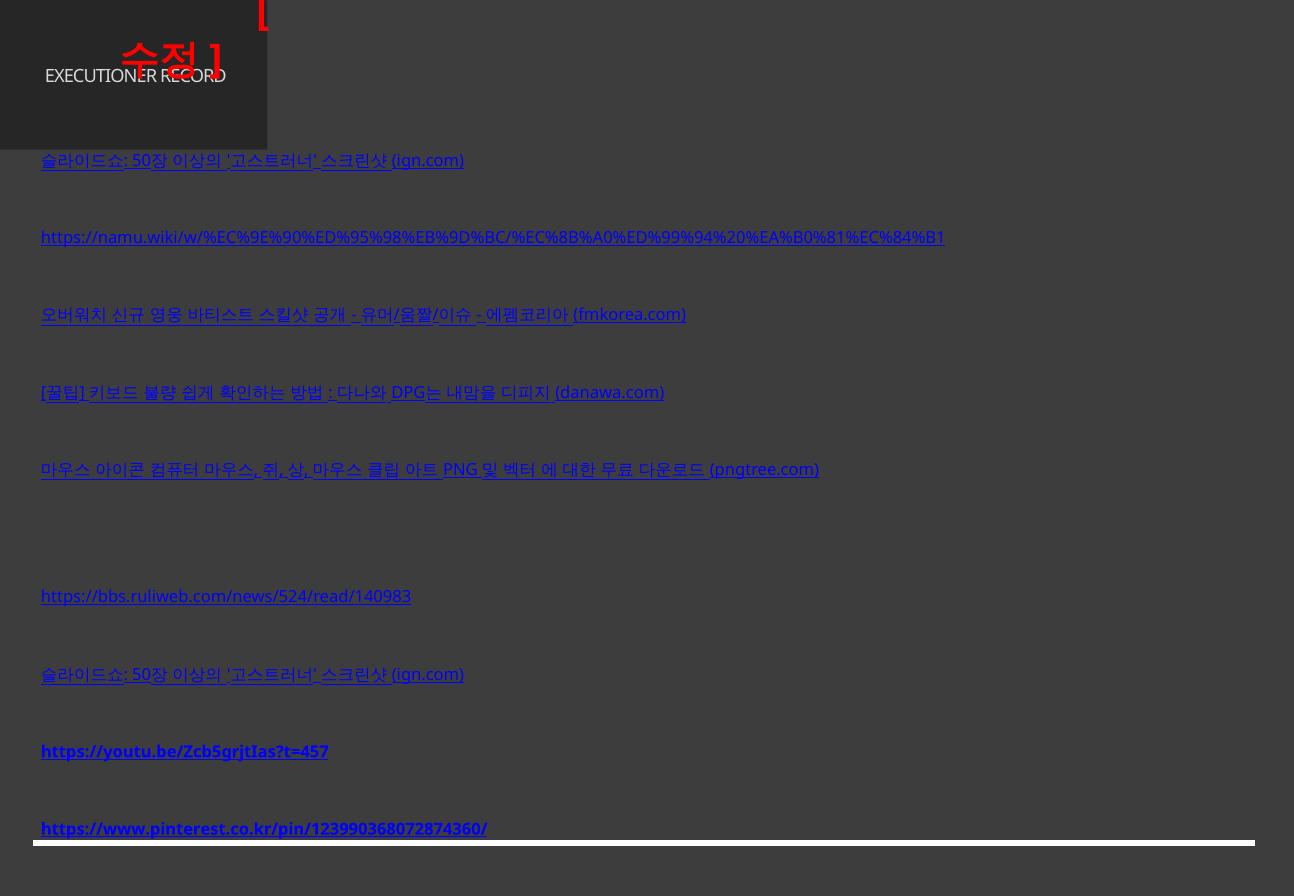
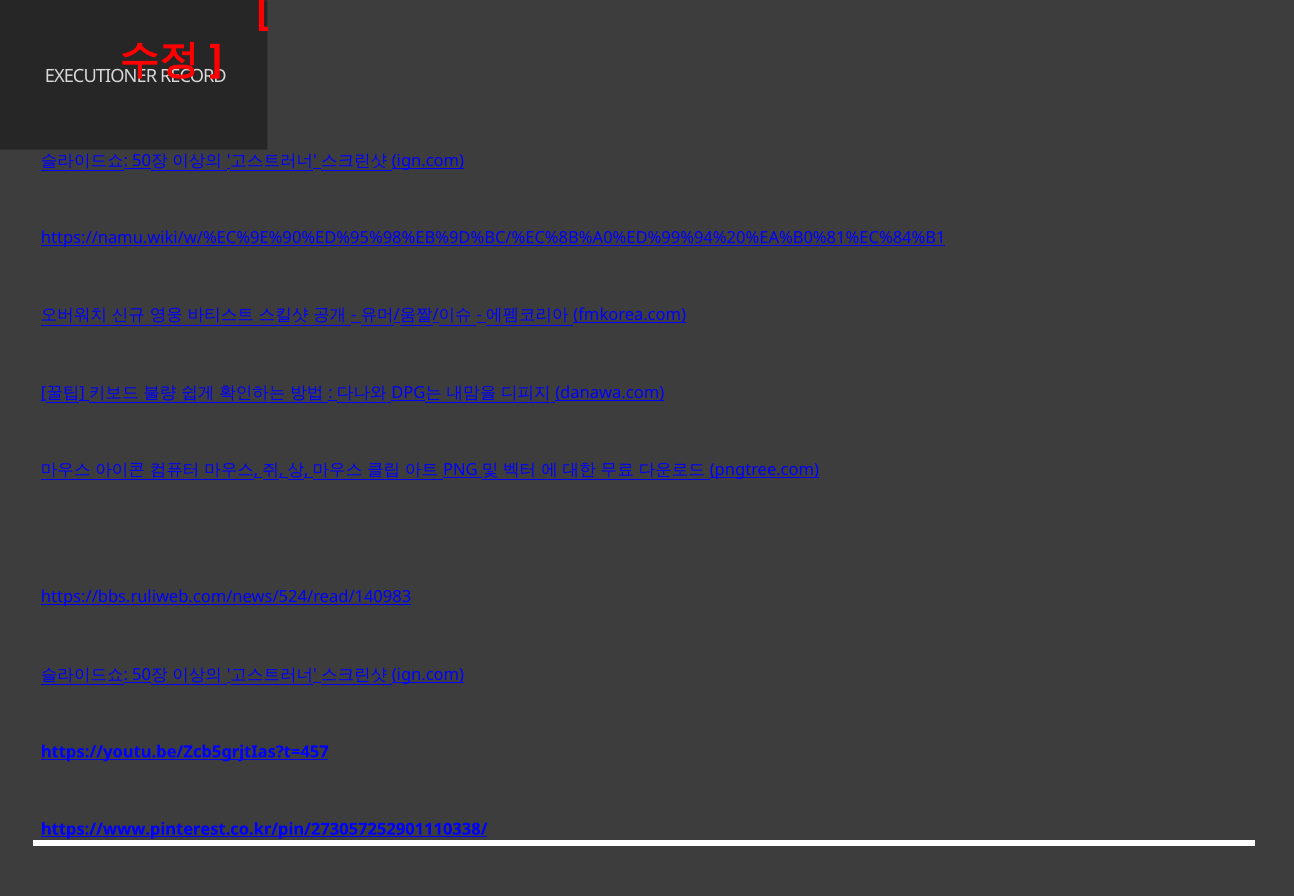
https://www.pinterest.co.kr/pin/123990368072874360/: https://www.pinterest.co.kr/pin/123990368072874360/ -> https://www.pinterest.co.kr/pin/273057252901110338/ (264, 829)
